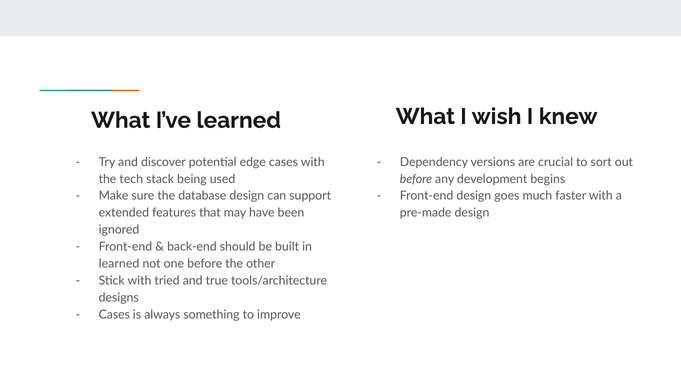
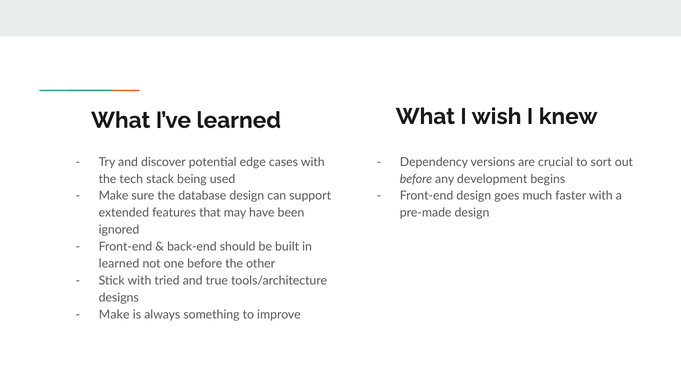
Cases: Cases -> Make (114, 315)
